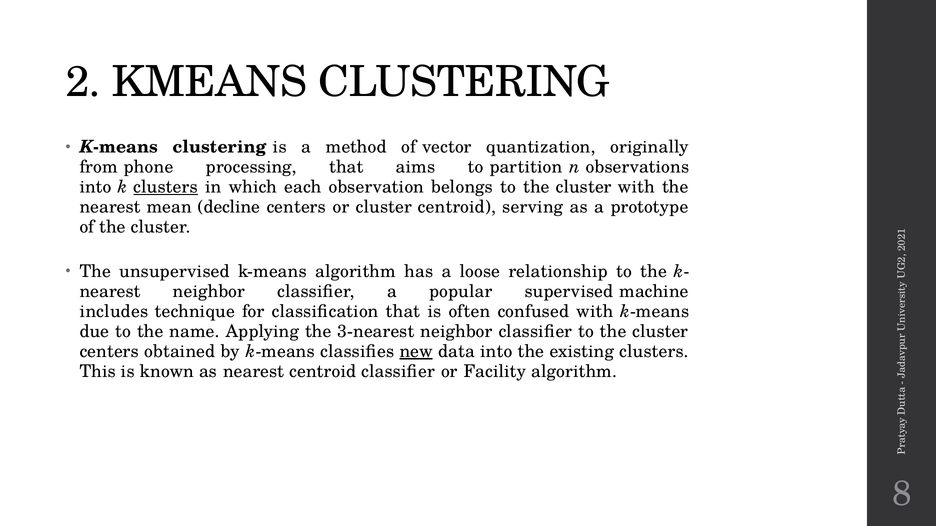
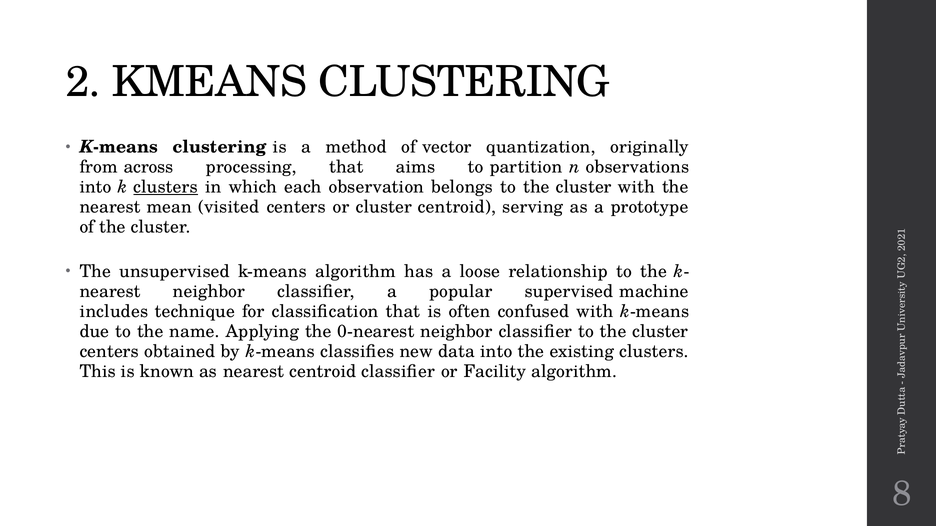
phone: phone -> across (149, 167)
decline: decline -> visited (229, 207)
3-nearest: 3-nearest -> 0-nearest (376, 332)
new underline: present -> none (416, 352)
